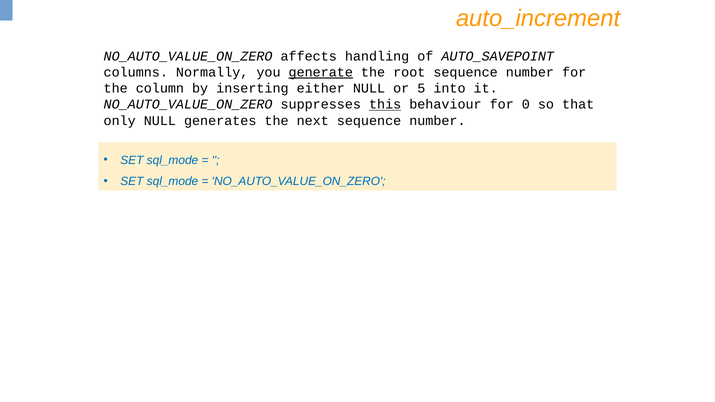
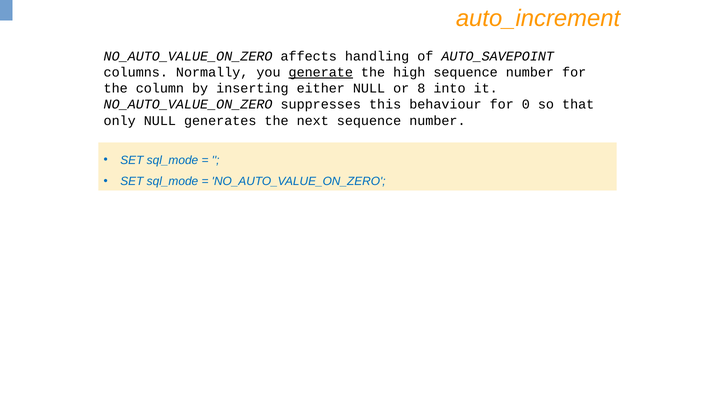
root: root -> high (409, 72)
5: 5 -> 8 (421, 88)
this underline: present -> none (385, 105)
